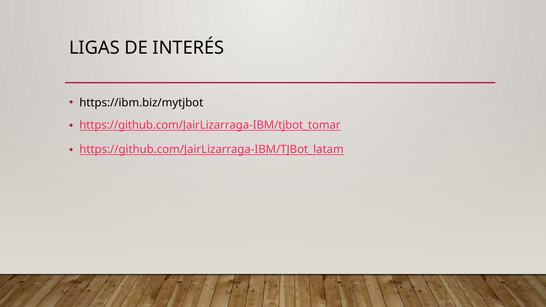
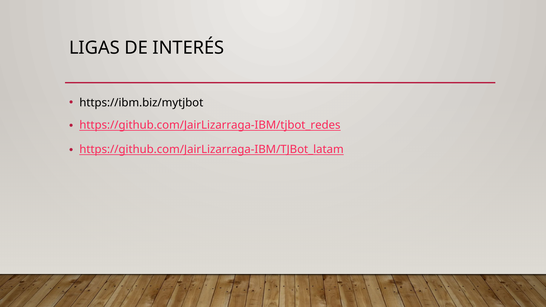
https://github.com/JairLizarraga-IBM/tjbot_tomar: https://github.com/JairLizarraga-IBM/tjbot_tomar -> https://github.com/JairLizarraga-IBM/tjbot_redes (210, 125)
